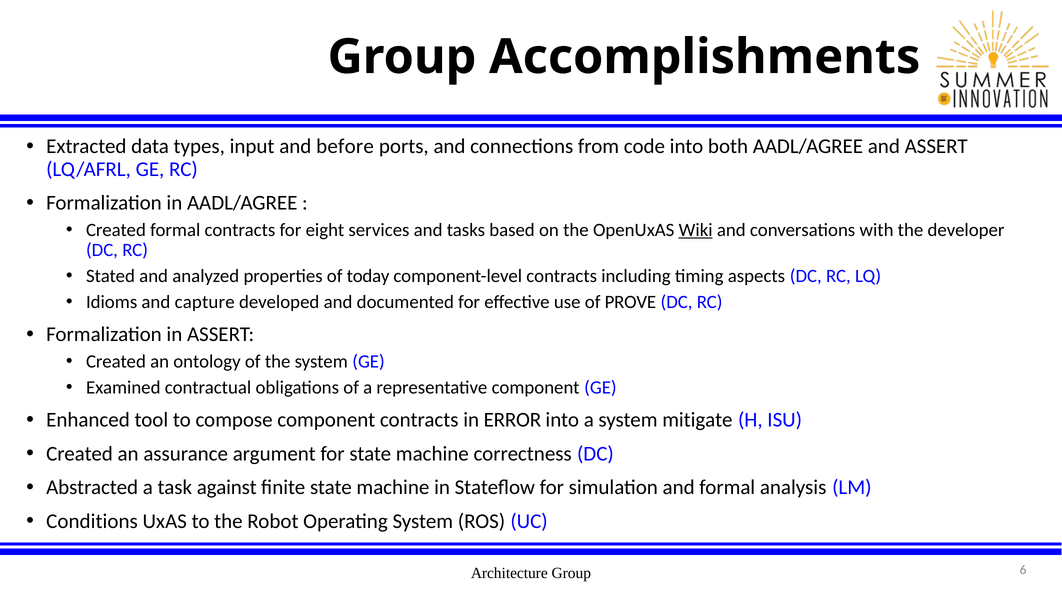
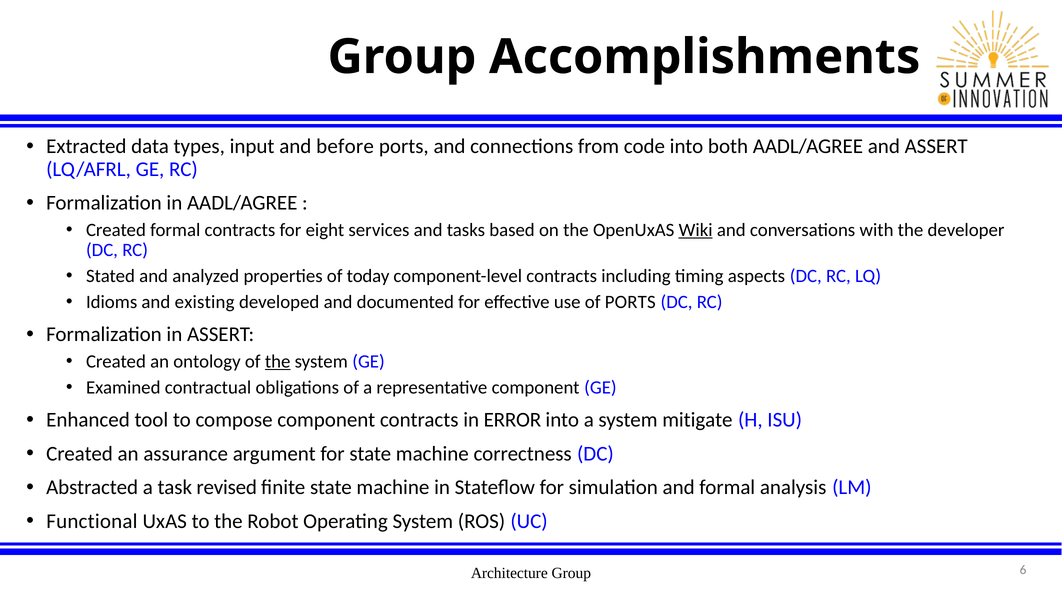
capture: capture -> existing (205, 302)
of PROVE: PROVE -> PORTS (630, 302)
the underline: none -> present (278, 362)
against: against -> revised (227, 488)
Conditions: Conditions -> Functional (92, 521)
